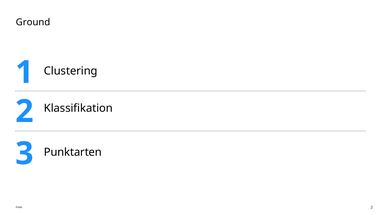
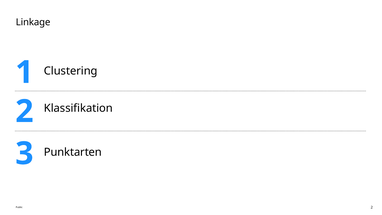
Ground: Ground -> Linkage (33, 22)
